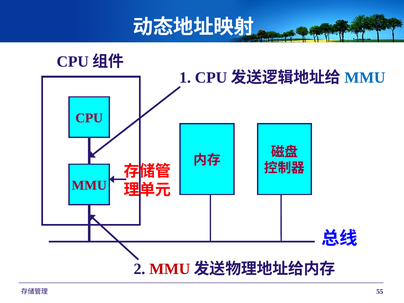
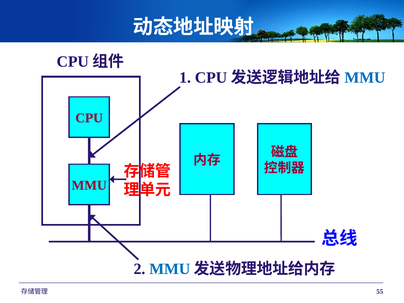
MMU colour: red -> blue (170, 269)
